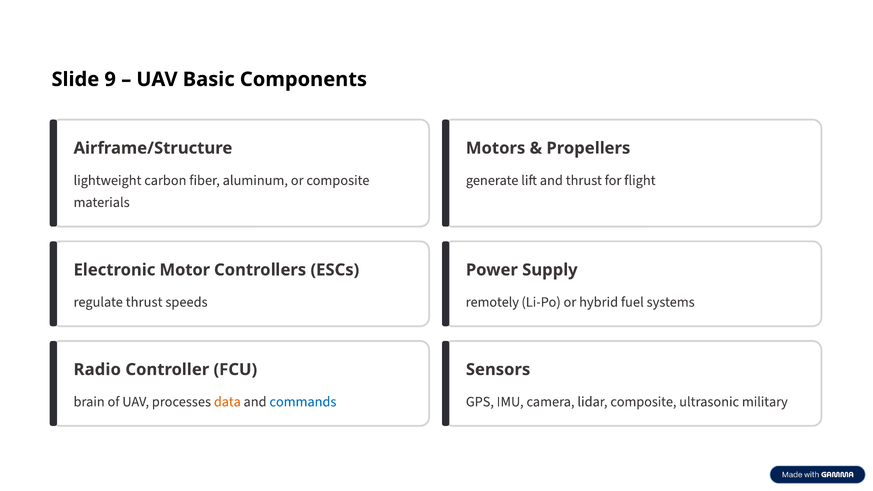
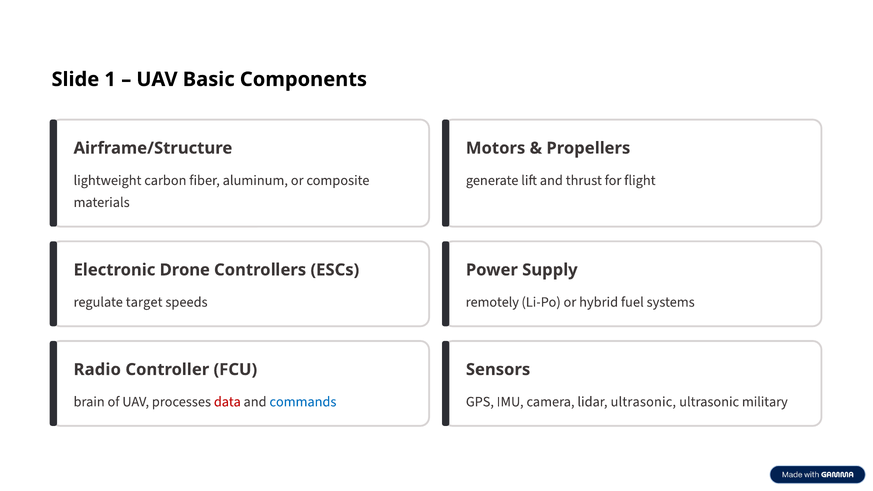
9: 9 -> 1 (110, 79)
Motor: Motor -> Drone (185, 270)
regulate thrust: thrust -> target (144, 302)
data colour: orange -> red (227, 402)
lidar composite: composite -> ultrasonic (643, 402)
